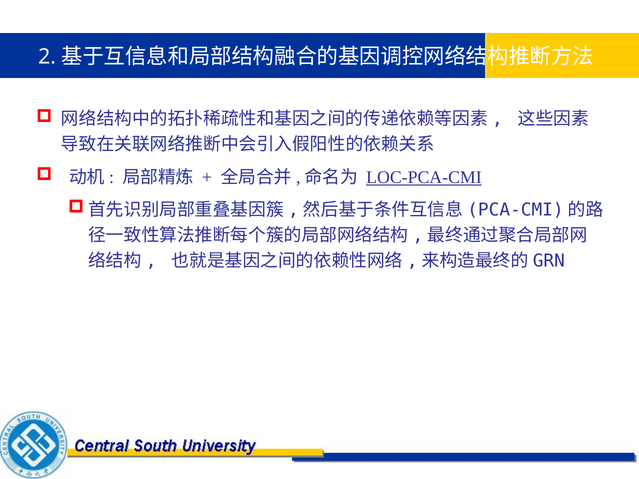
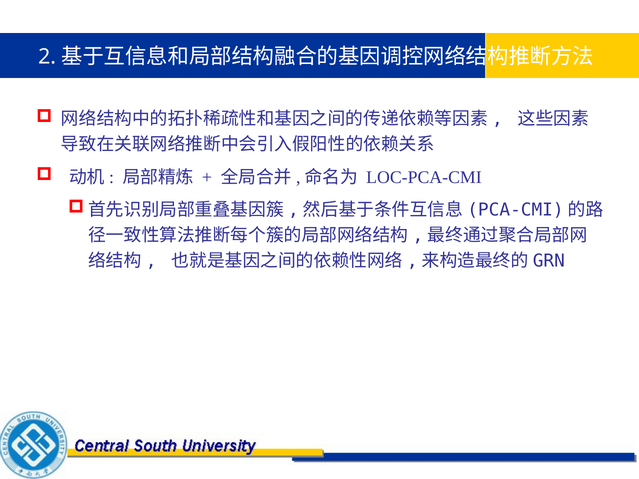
LOC-PCA-CMI underline: present -> none (424, 177)
